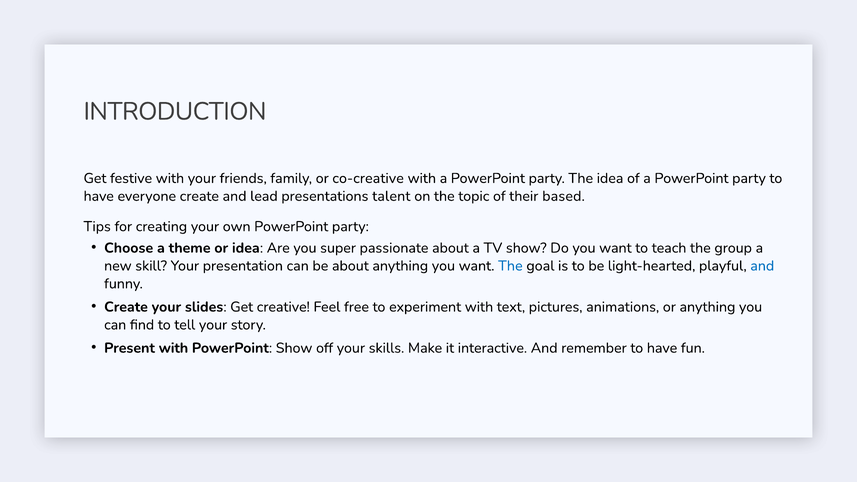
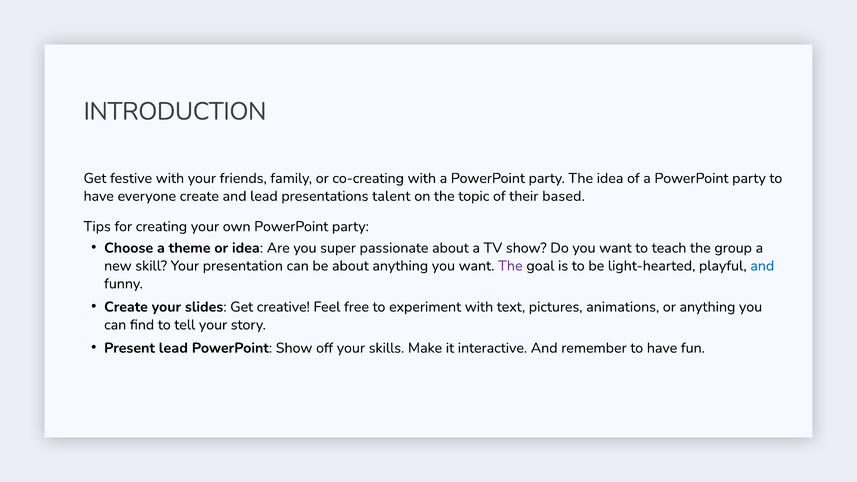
co-creative: co-creative -> co-creating (368, 178)
The colour: blue -> purple (510, 266)
Present with: with -> lead (173, 348)
